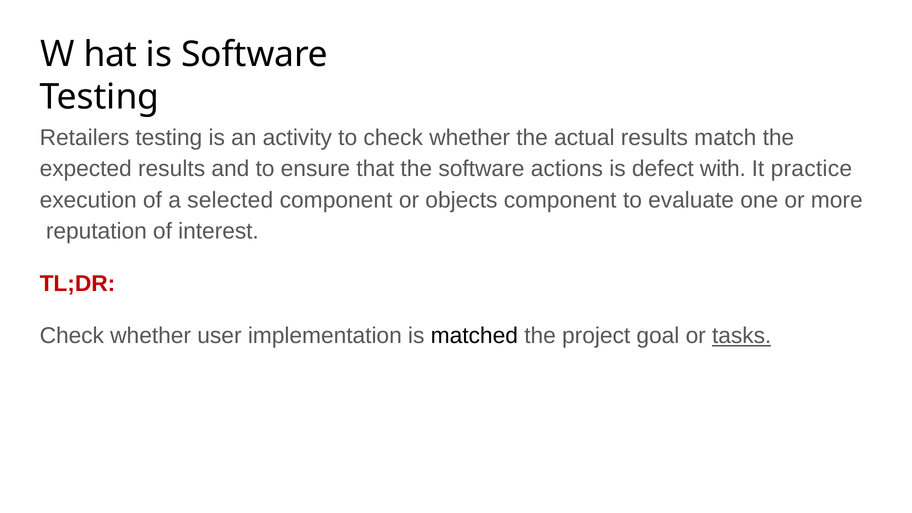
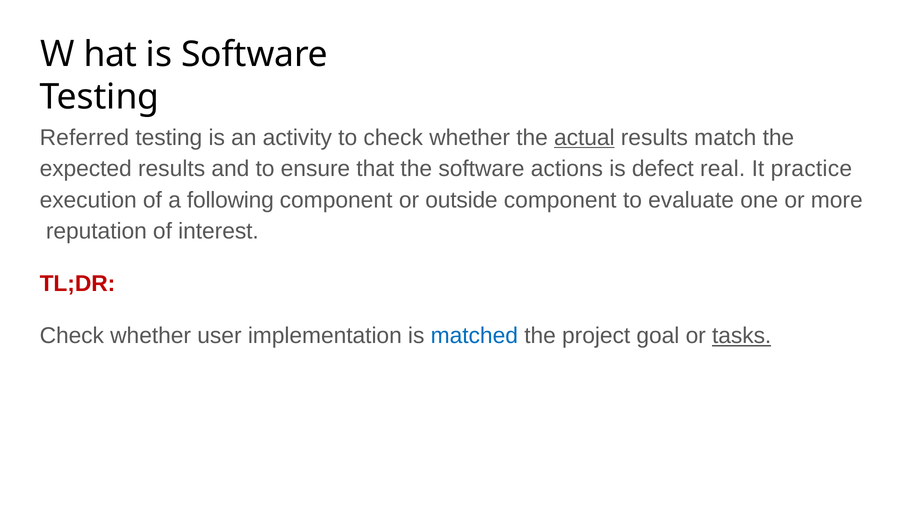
Retailers: Retailers -> Referred (84, 138)
actual underline: none -> present (584, 138)
with: with -> real (723, 169)
selected: selected -> following (230, 200)
objects: objects -> outside (462, 200)
matched colour: black -> blue (474, 336)
